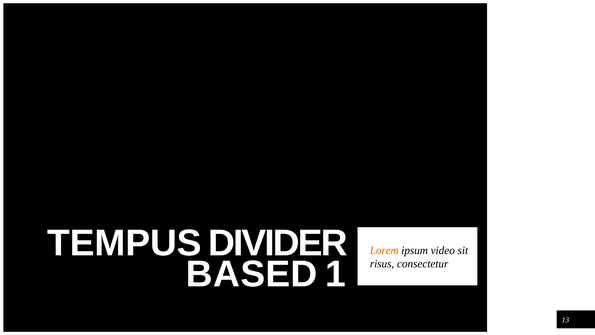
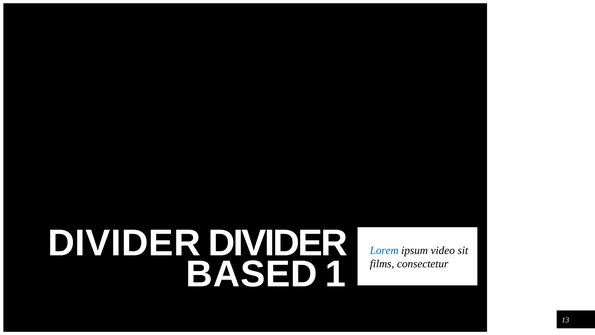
TEMPUS: TEMPUS -> DIVIDER (124, 243)
Lorem colour: orange -> blue (384, 250)
risus: risus -> films (382, 264)
